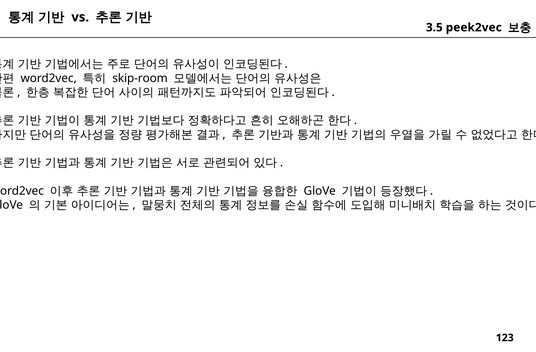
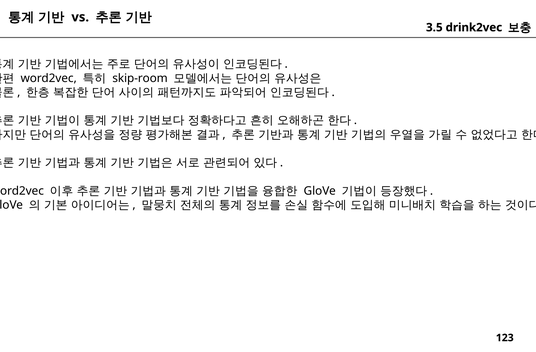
peek2vec: peek2vec -> drink2vec (474, 27)
